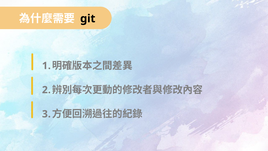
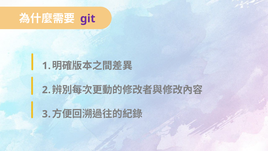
git colour: black -> purple (88, 19)
